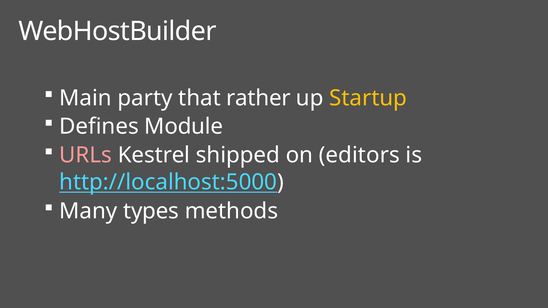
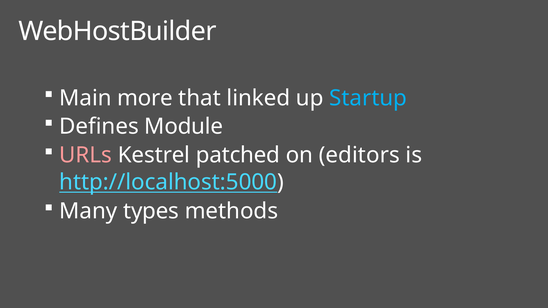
party: party -> more (145, 98)
rather: rather -> linked (258, 98)
Startup colour: yellow -> light blue (368, 98)
shipped: shipped -> patched (238, 155)
